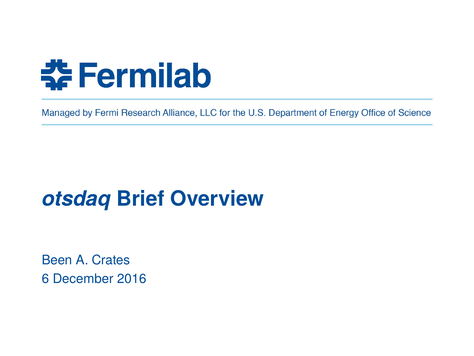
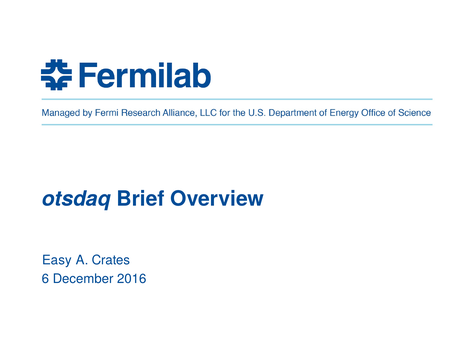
Been: Been -> Easy (57, 260)
